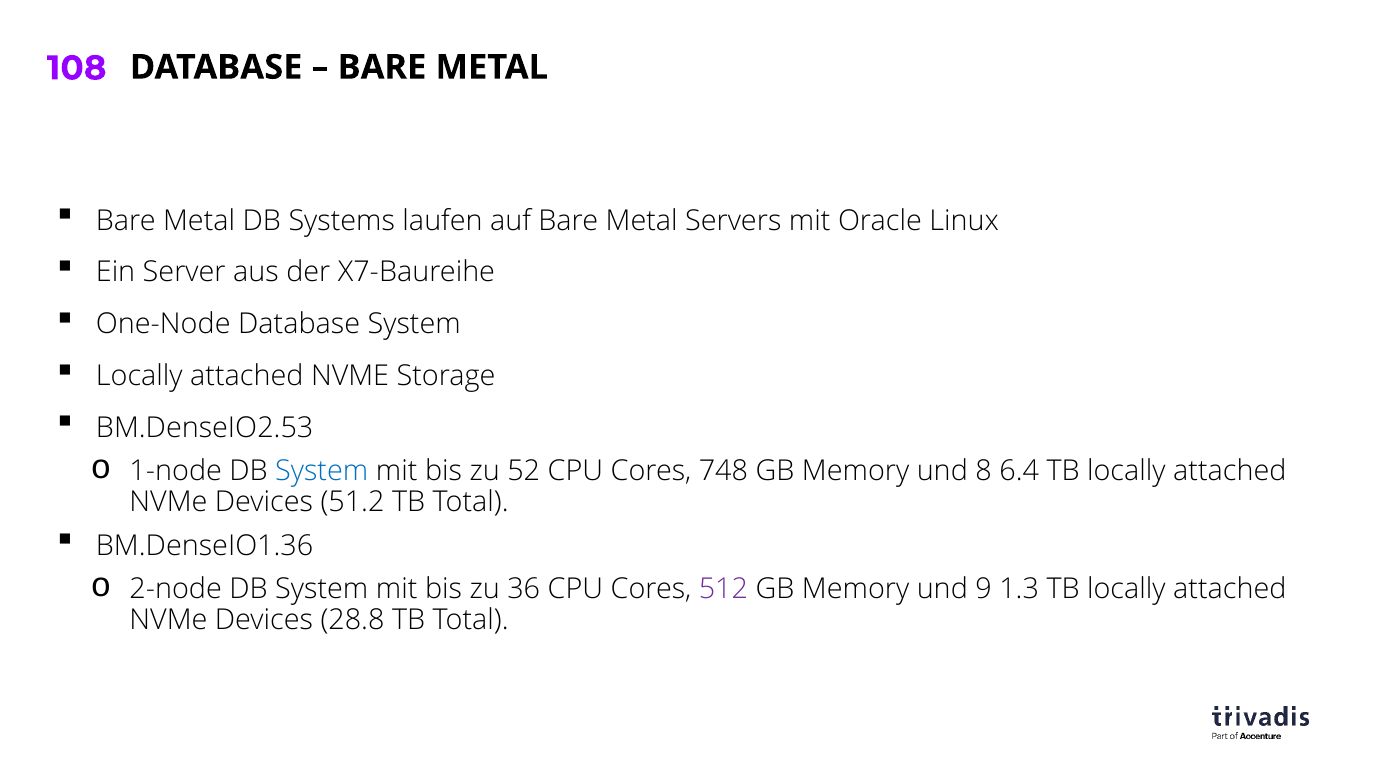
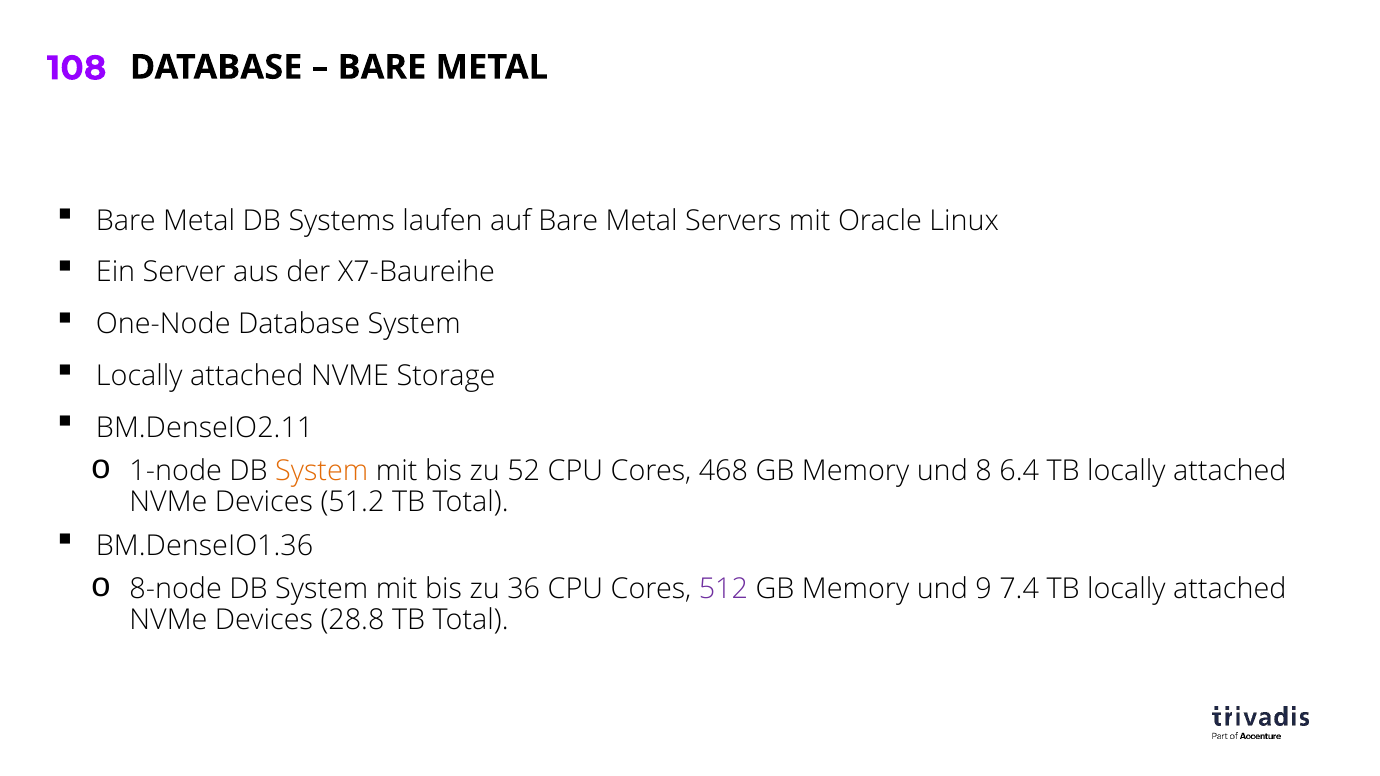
BM.DenseIO2.53: BM.DenseIO2.53 -> BM.DenseIO2.11 (205, 428)
System colour: blue -> orange (322, 471)
748: 748 -> 468 (723, 471)
2-node: 2-node -> 8-node (176, 590)
1.3: 1.3 -> 7.4 (1019, 590)
